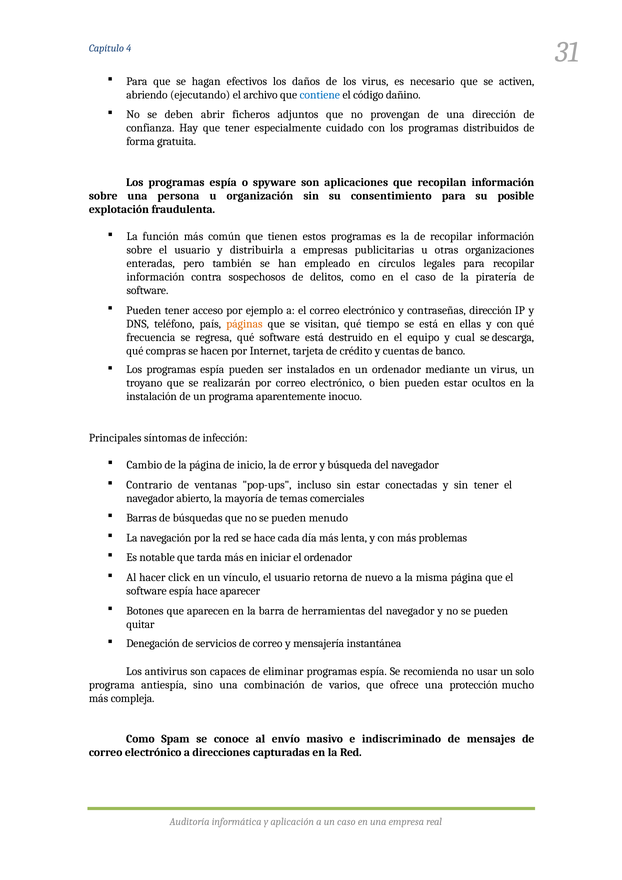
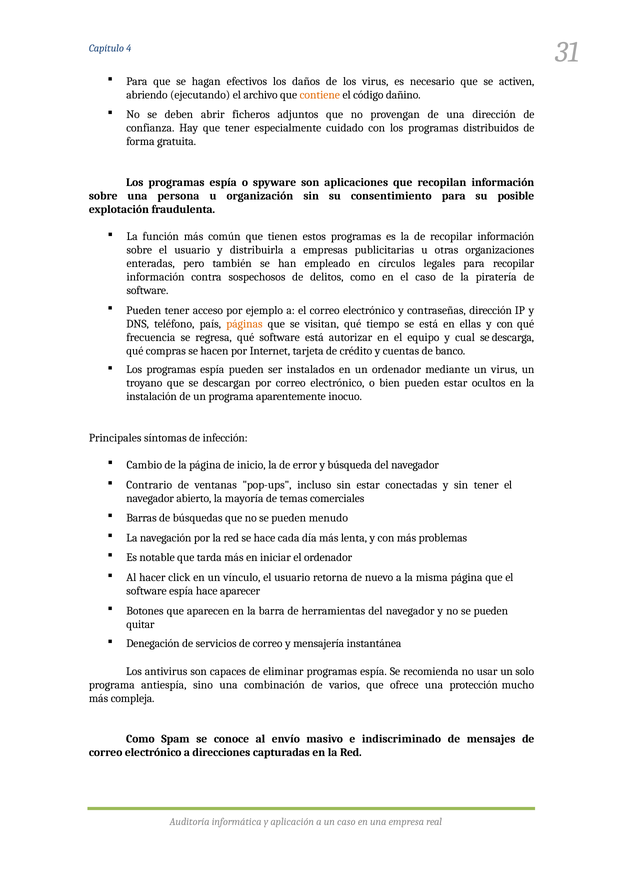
contiene colour: blue -> orange (320, 95)
destruido: destruido -> autorizar (351, 337)
realizarán: realizarán -> descargan (227, 383)
